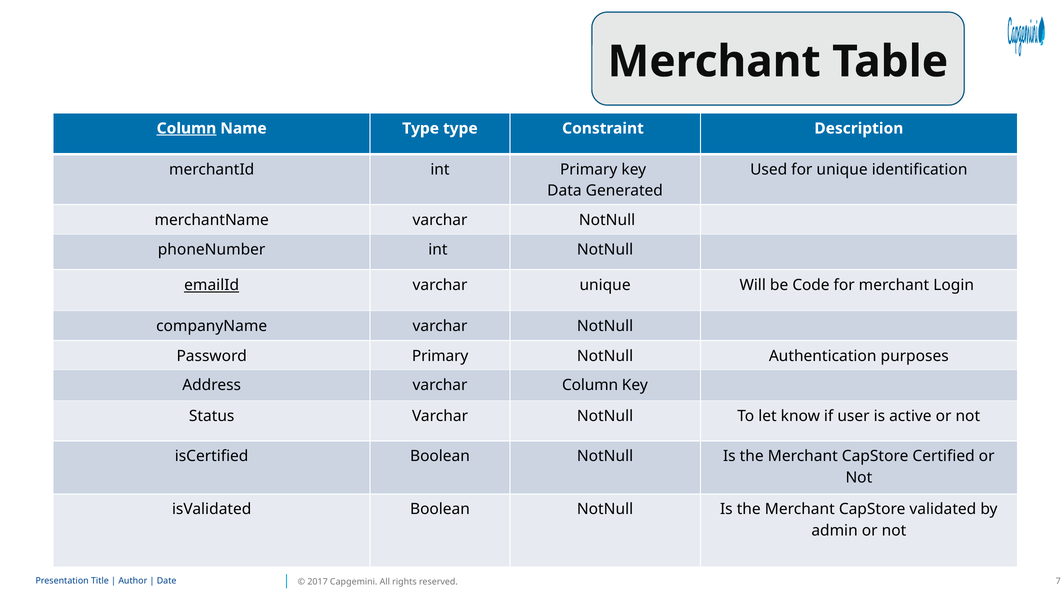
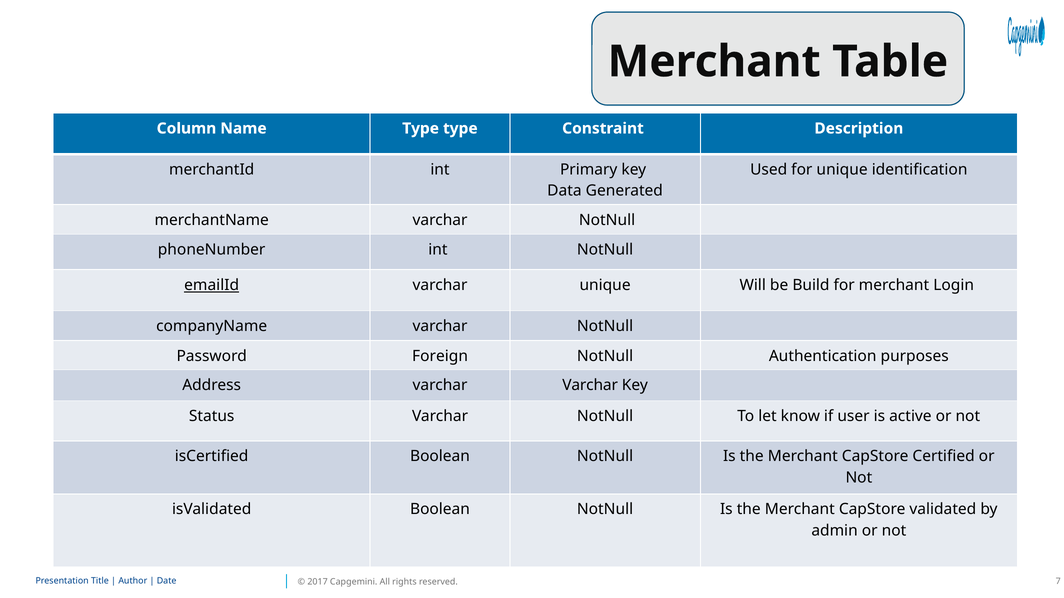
Column underline: present -> none (186, 129)
Code: Code -> Build (811, 285)
Password Primary: Primary -> Foreign (440, 356)
varchar Column: Column -> Varchar (590, 386)
